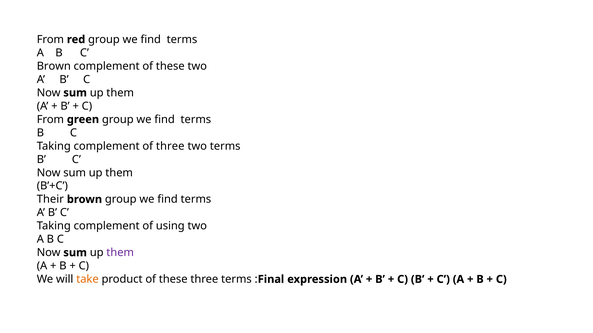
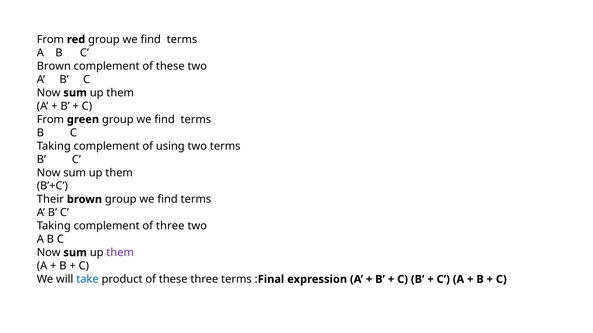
of three: three -> using (170, 146)
of using: using -> three (170, 226)
take colour: orange -> blue (87, 280)
